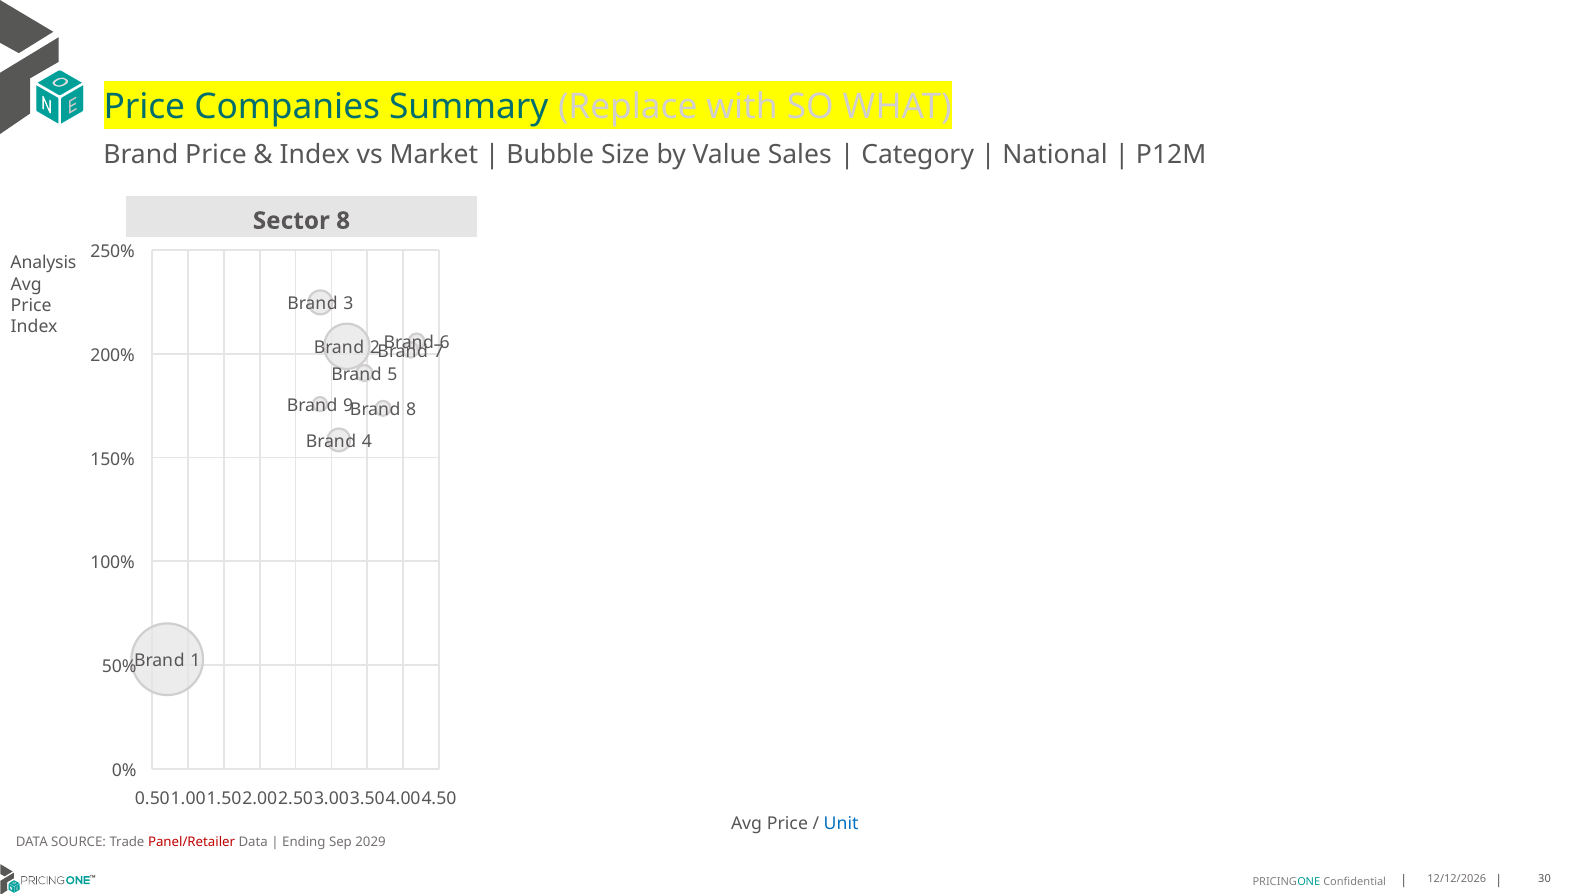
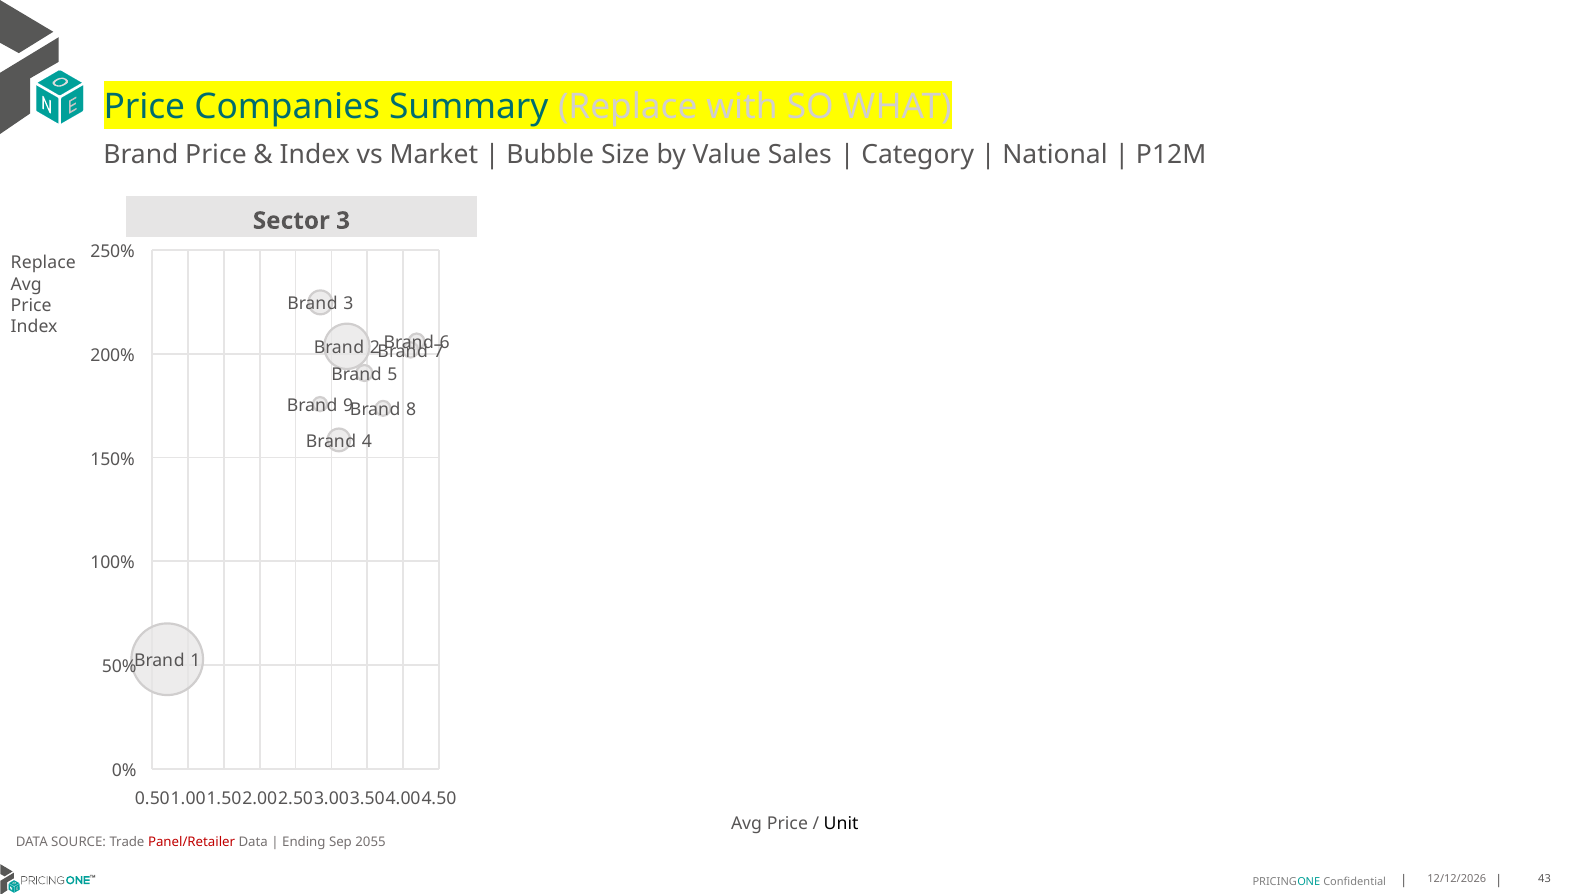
Sector 8: 8 -> 3 (343, 221)
Analysis: Analysis -> Replace (43, 263)
Unit colour: blue -> black (841, 825)
2029: 2029 -> 2055 (371, 842)
30: 30 -> 43 (1545, 879)
